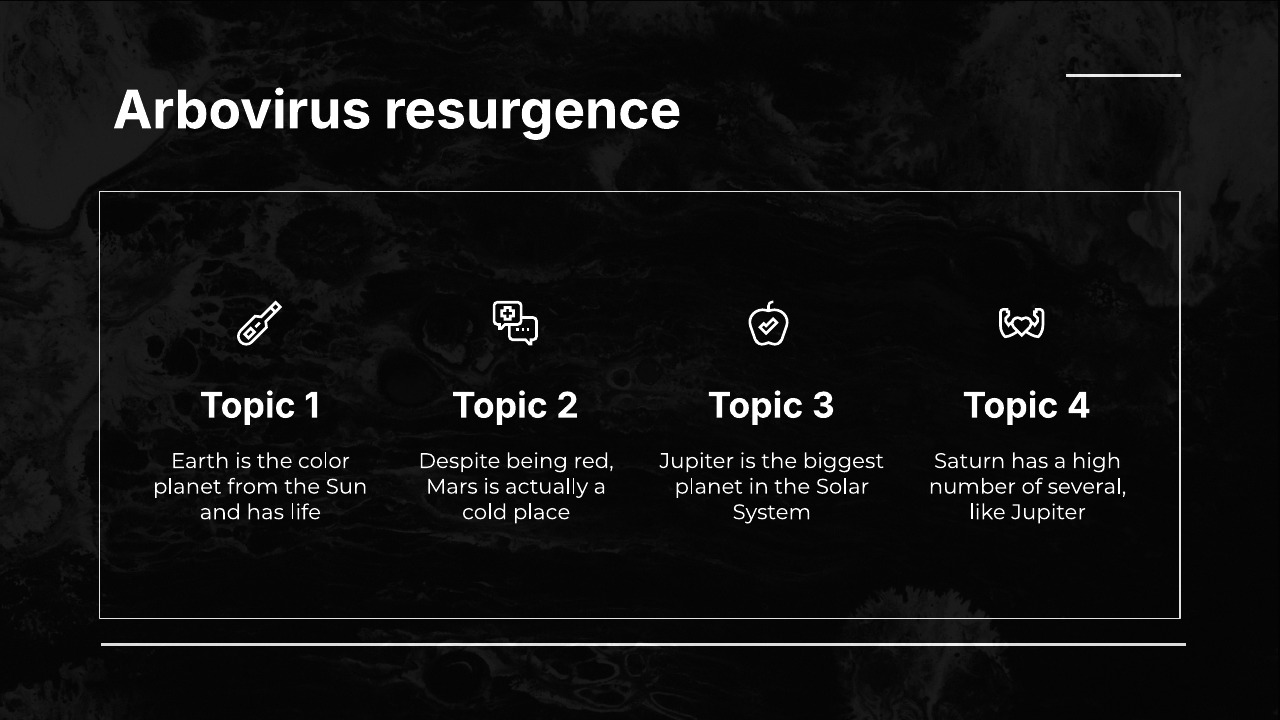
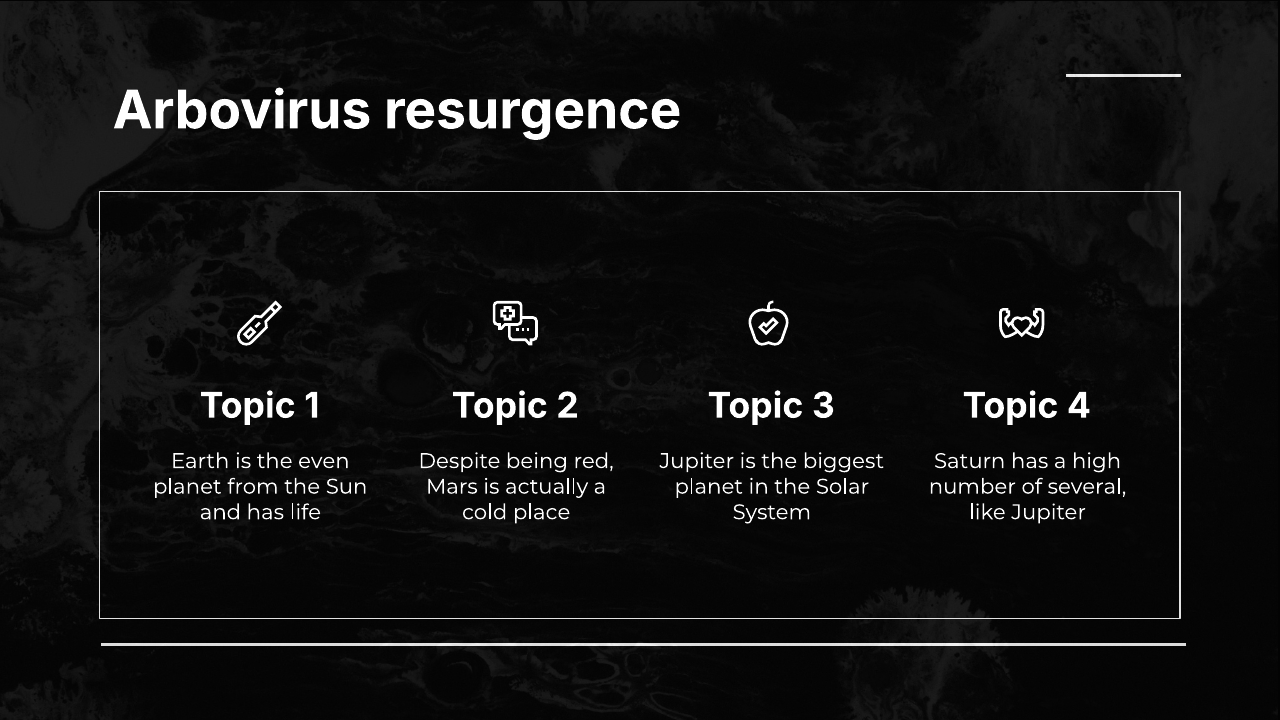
color: color -> even (324, 461)
